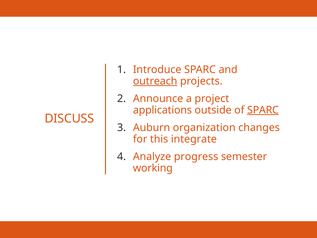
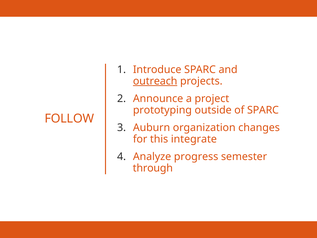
applications: applications -> prototyping (162, 110)
SPARC underline: present -> none (263, 110)
DISCUSS: DISCUSS -> FOLLOW (69, 119)
working: working -> through (153, 168)
